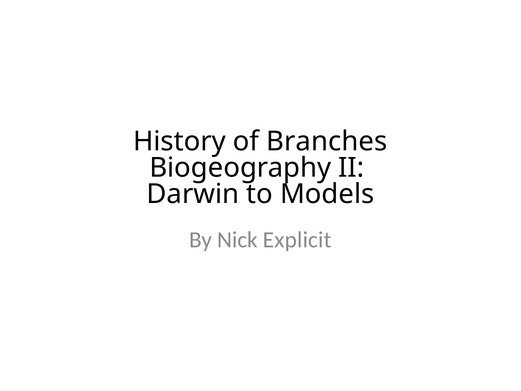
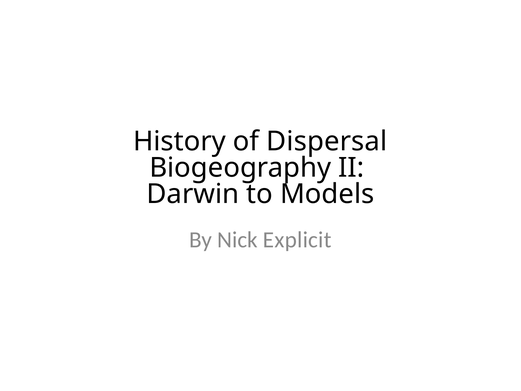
Branches: Branches -> Dispersal (327, 141)
